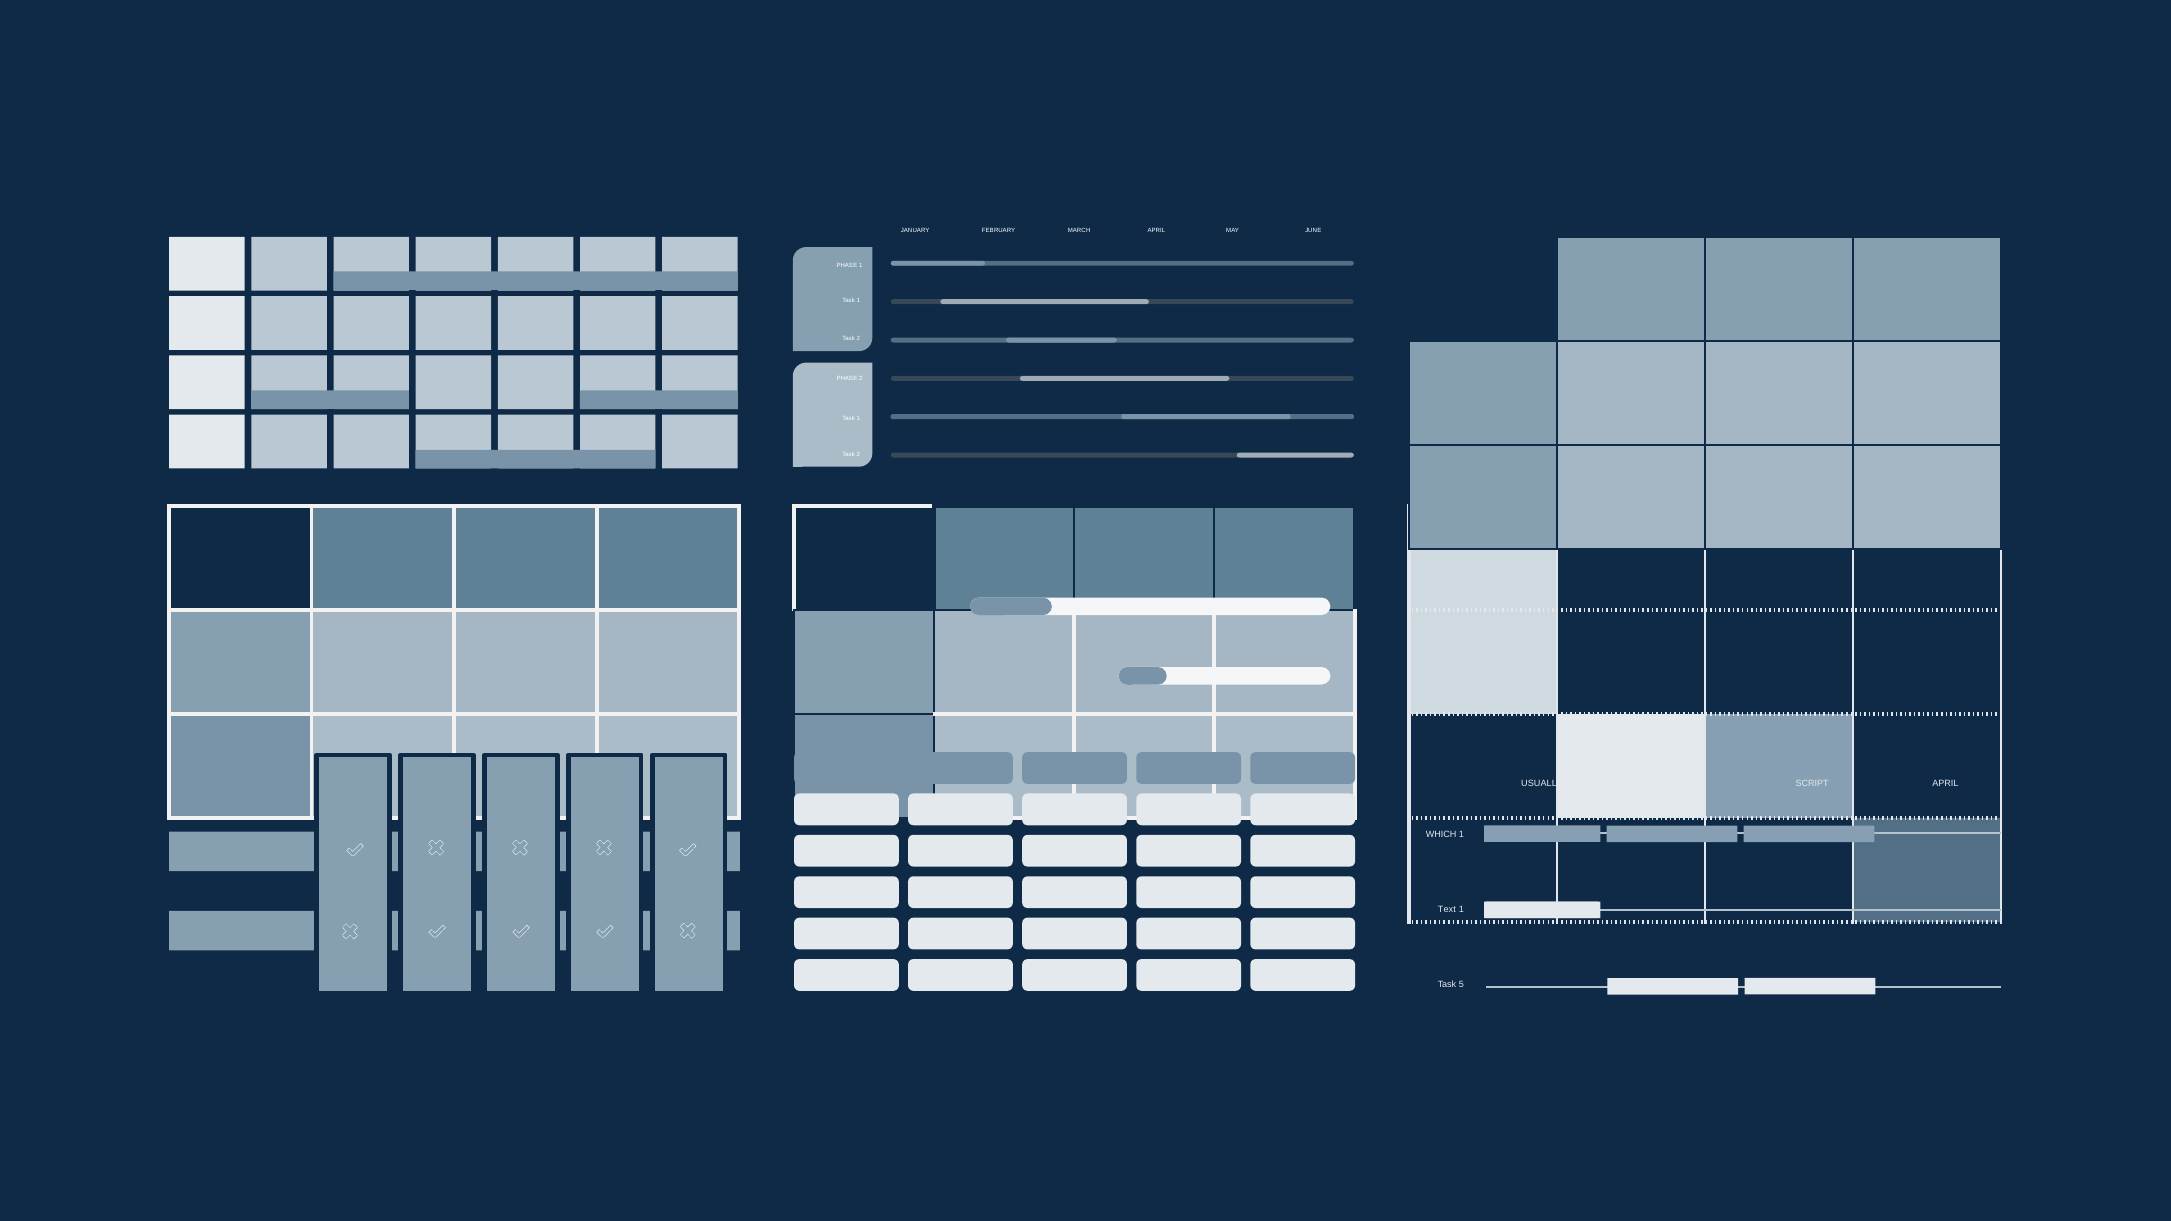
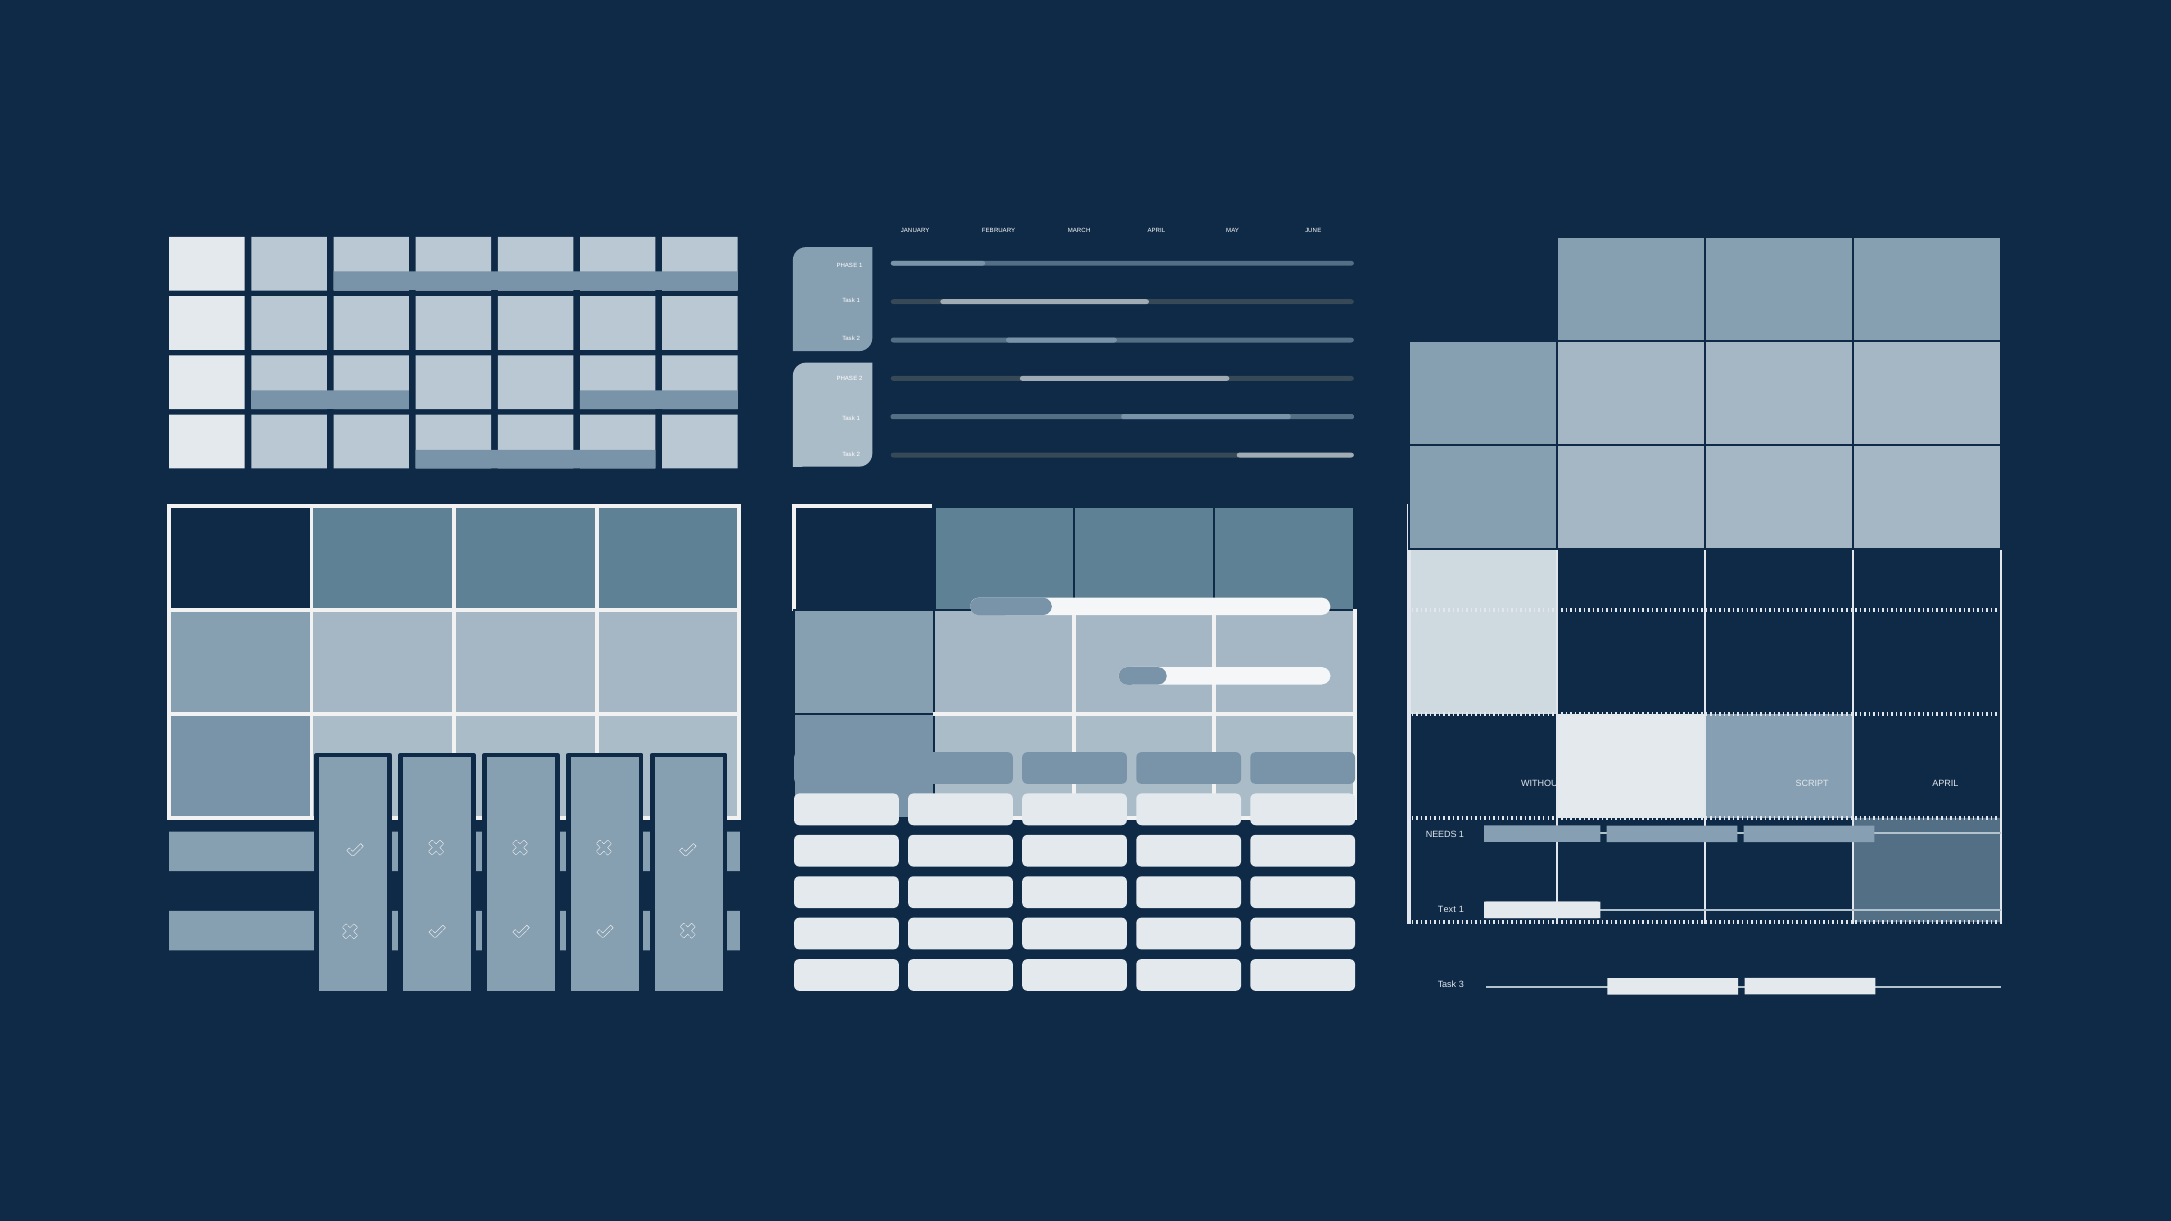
USUALLY: USUALLY -> WITHOUT (1542, 784)
WHICH: WHICH -> NEEDS (1441, 834)
5: 5 -> 3 (1461, 984)
